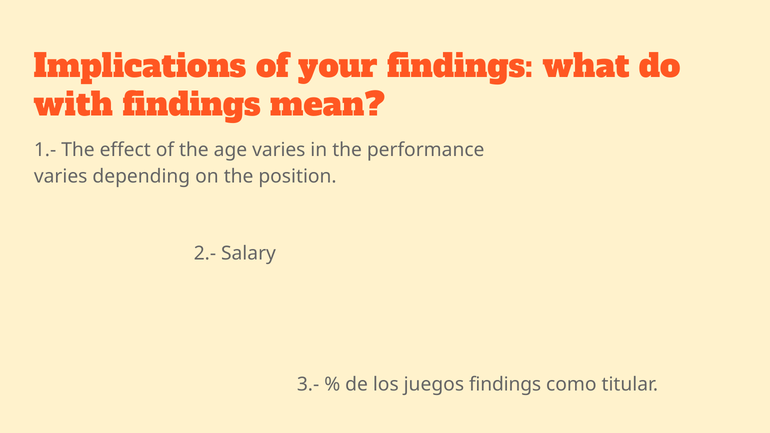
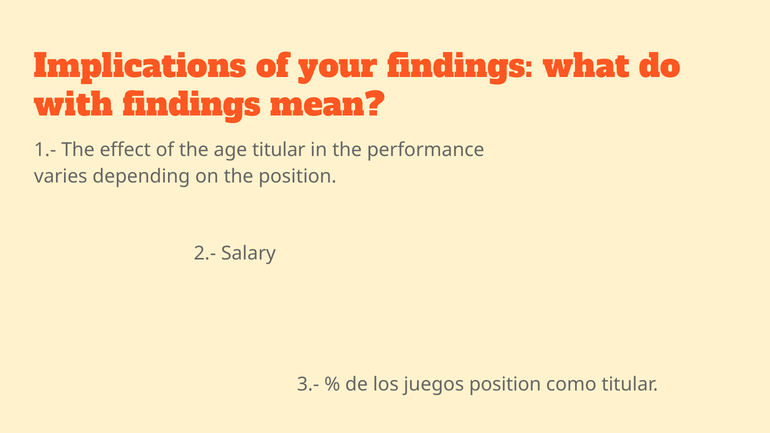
age varies: varies -> titular (279, 150)
juegos findings: findings -> position (505, 384)
